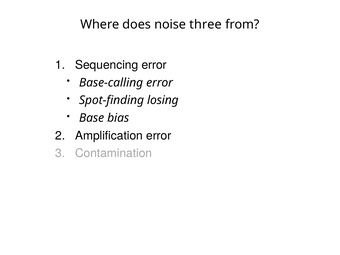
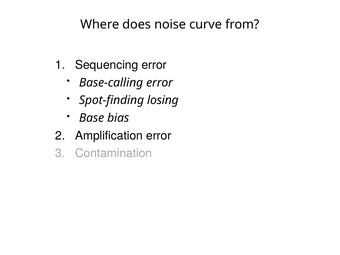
three: three -> curve (206, 24)
